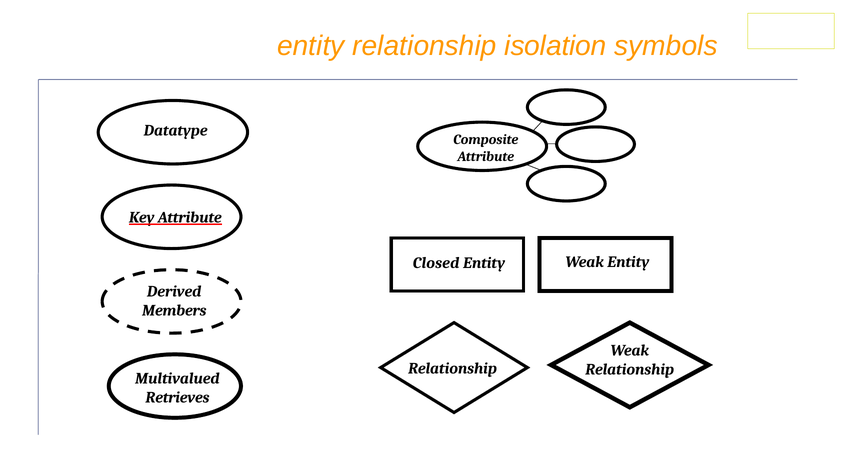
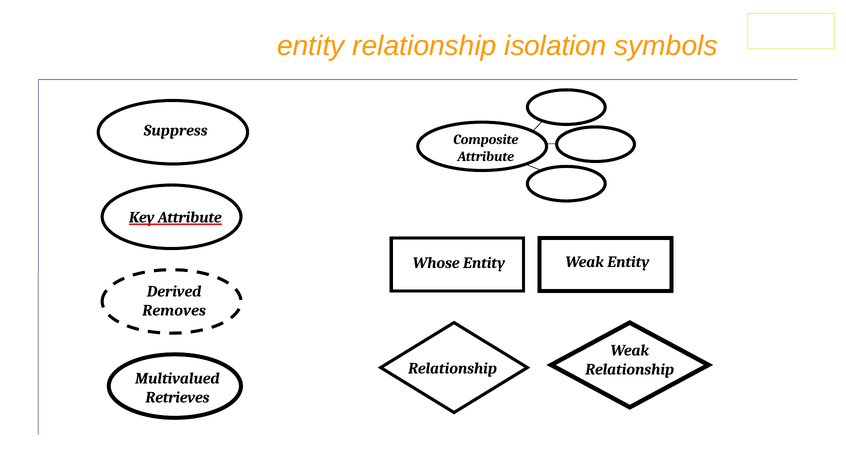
Datatype: Datatype -> Suppress (176, 130)
Closed: Closed -> Whose (436, 263)
Members: Members -> Removes (174, 310)
